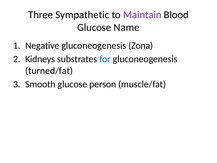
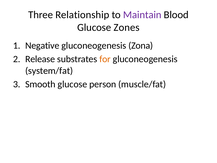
Sympathetic: Sympathetic -> Relationship (82, 15)
Name: Name -> Zones (127, 27)
Kidneys: Kidneys -> Release (40, 59)
for colour: blue -> orange (105, 59)
turned/fat: turned/fat -> system/fat (49, 71)
